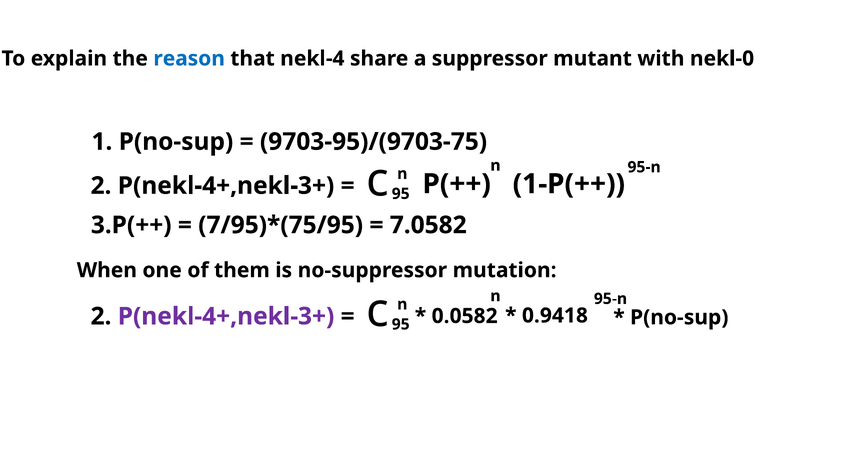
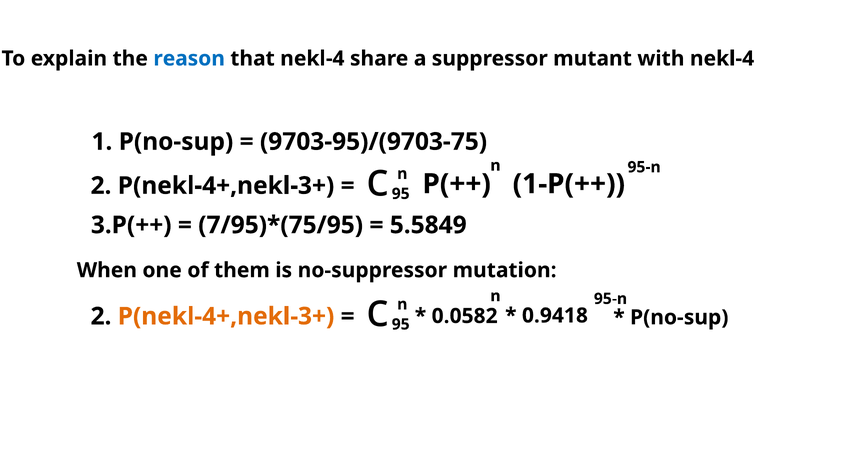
with nekl-0: nekl-0 -> nekl-4 (722, 59)
7.0582: 7.0582 -> 5.5849 (428, 225)
P(nekl-4+,nekl-3+ colour: purple -> orange (226, 316)
